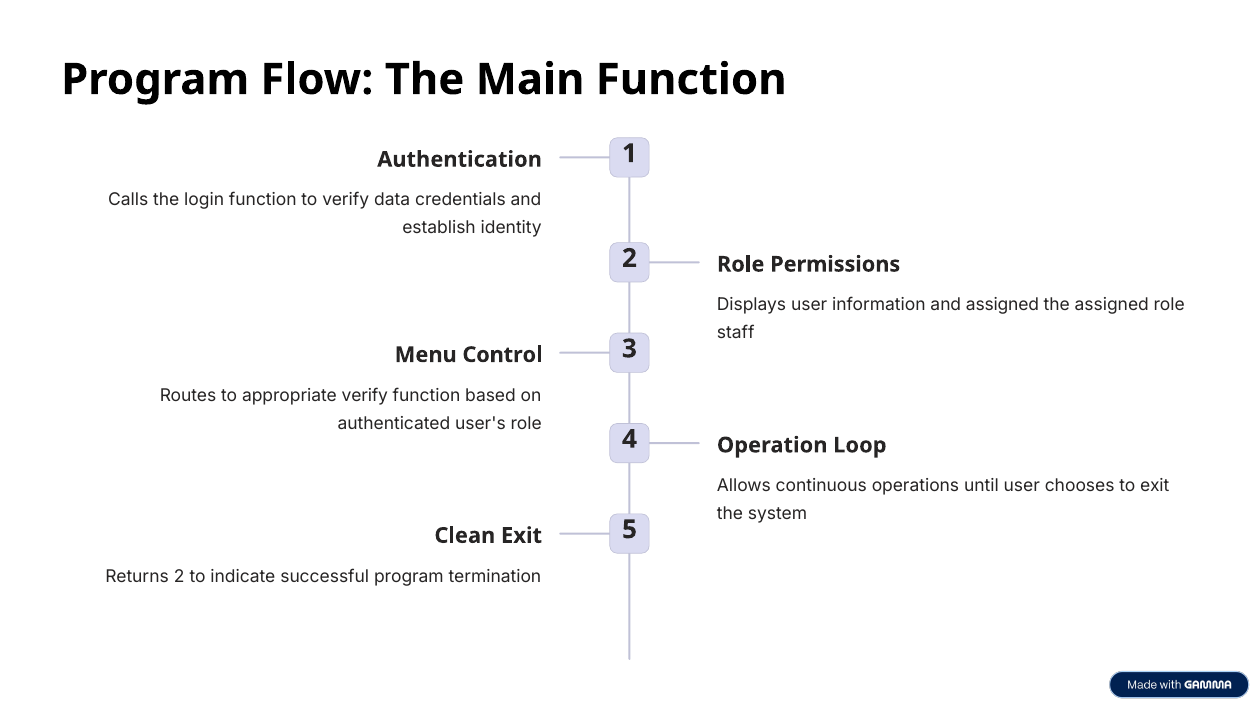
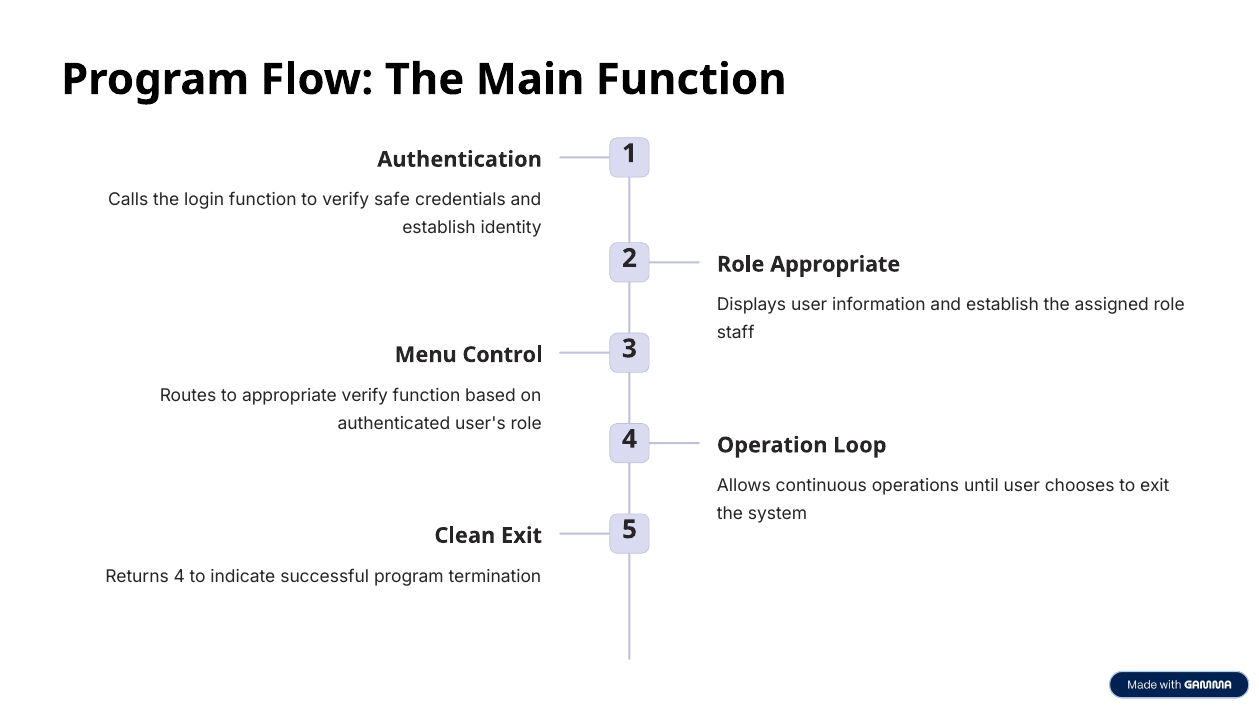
data: data -> safe (392, 200)
Role Permissions: Permissions -> Appropriate (835, 264)
information and assigned: assigned -> establish (1002, 305)
Returns 2: 2 -> 4 (179, 576)
